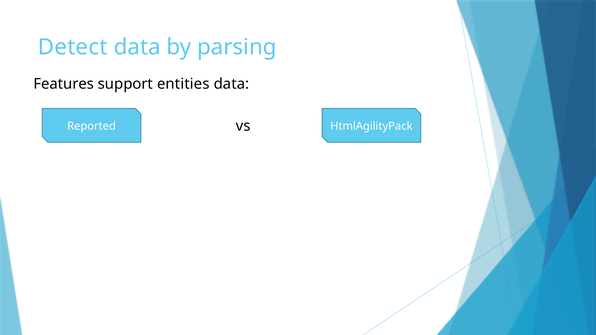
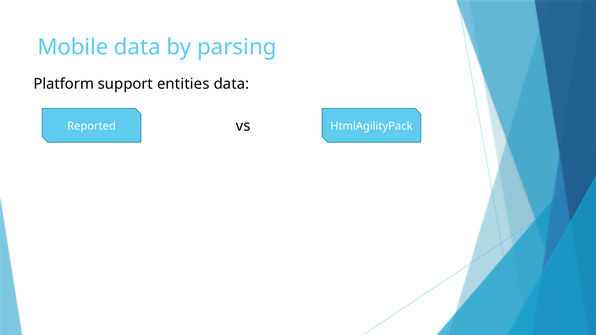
Detect: Detect -> Mobile (73, 47)
Features: Features -> Platform (64, 84)
